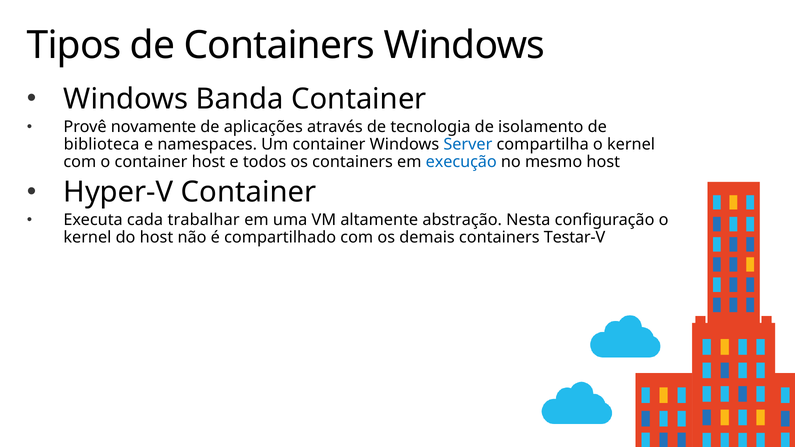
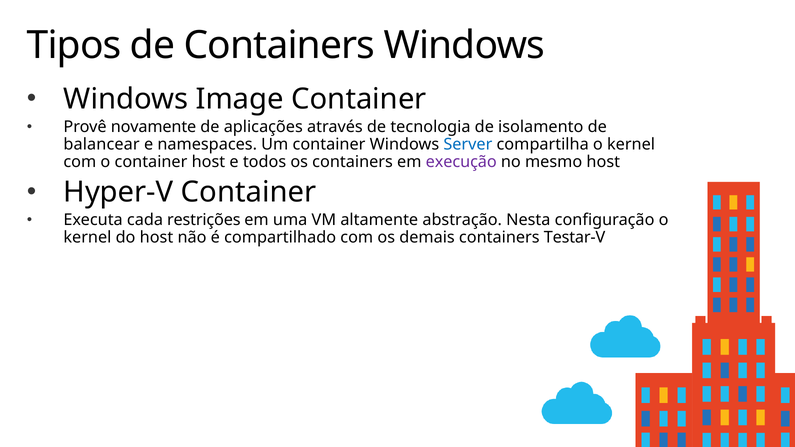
Banda: Banda -> Image (240, 99)
biblioteca: biblioteca -> balancear (102, 144)
execução colour: blue -> purple (461, 162)
trabalhar: trabalhar -> restrições (204, 220)
